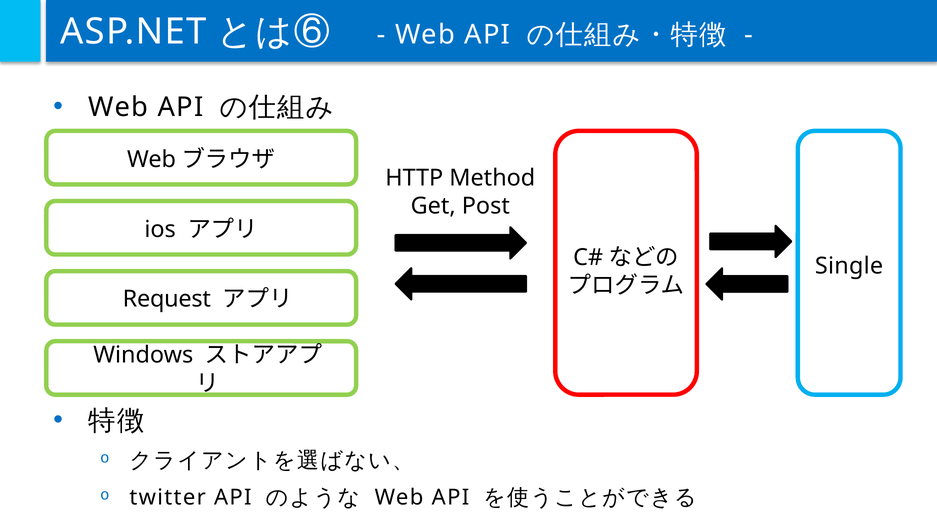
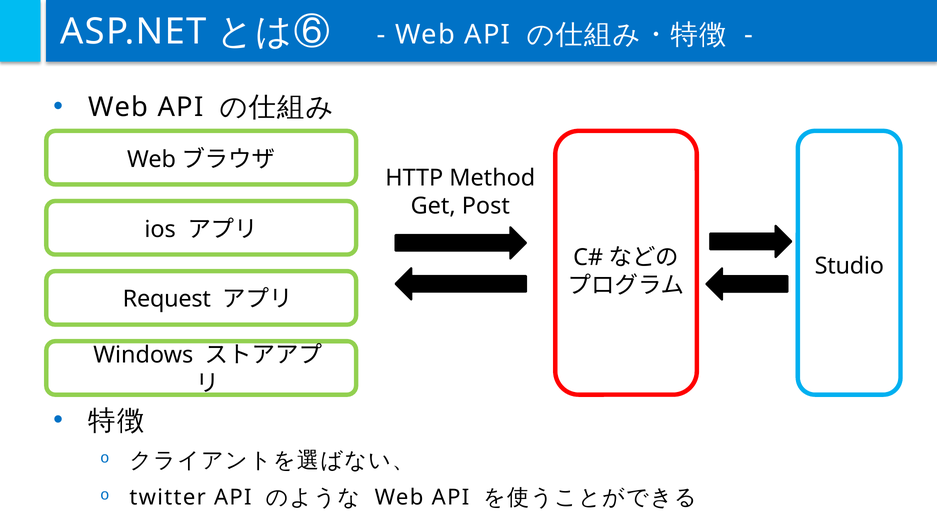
Single: Single -> Studio (849, 266)
